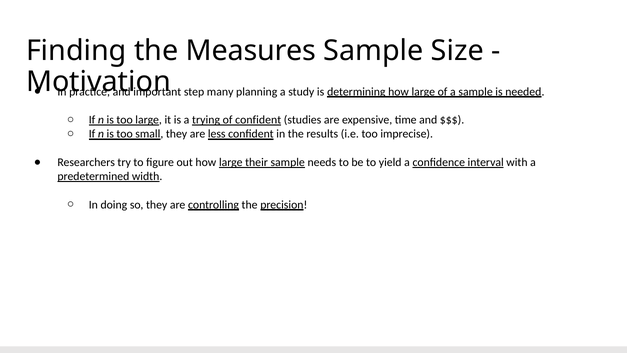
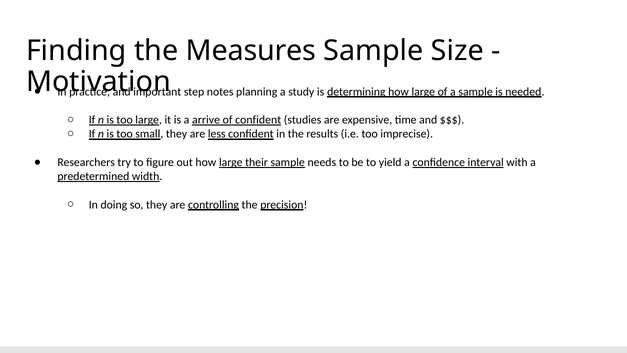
many: many -> notes (220, 92)
trying: trying -> arrive (206, 120)
